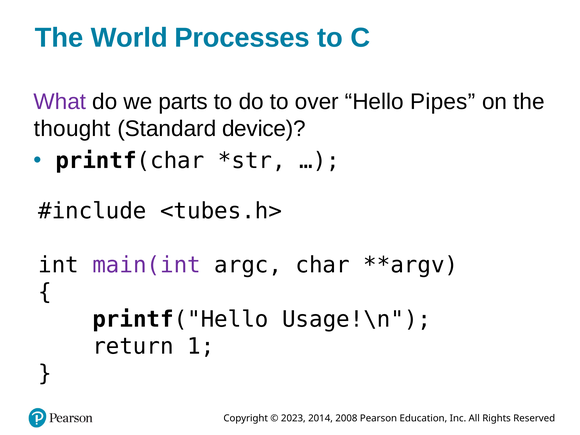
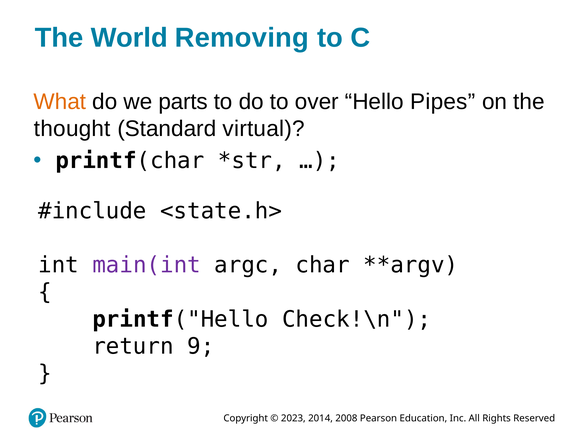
Processes: Processes -> Removing (242, 38)
What colour: purple -> orange (60, 102)
device: device -> virtual (264, 129)
<tubes.h>: <tubes.h> -> <state.h> (221, 211)
Usage!\n: Usage!\n -> Check!\n (357, 319)
1: 1 -> 9 (201, 346)
